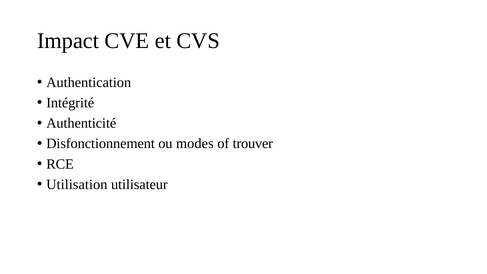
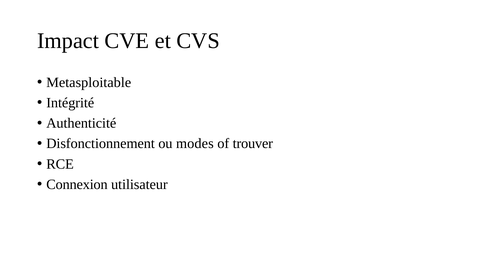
Authentication: Authentication -> Metasploitable (89, 82)
Utilisation: Utilisation -> Connexion (77, 184)
